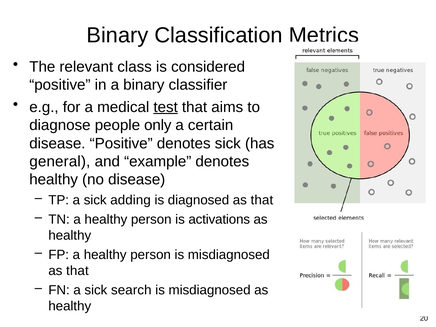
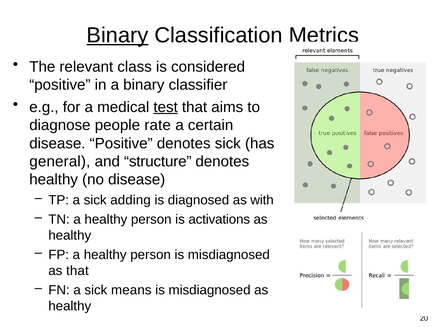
Binary underline: none -> present (117, 35)
only: only -> rate (158, 125)
example: example -> structure (158, 162)
diagnosed as that: that -> with (262, 200)
search: search -> means (131, 290)
